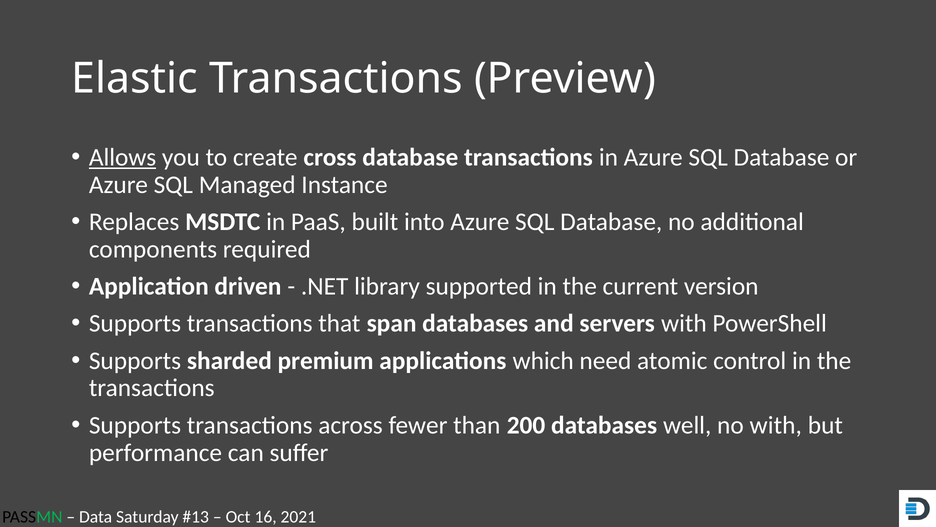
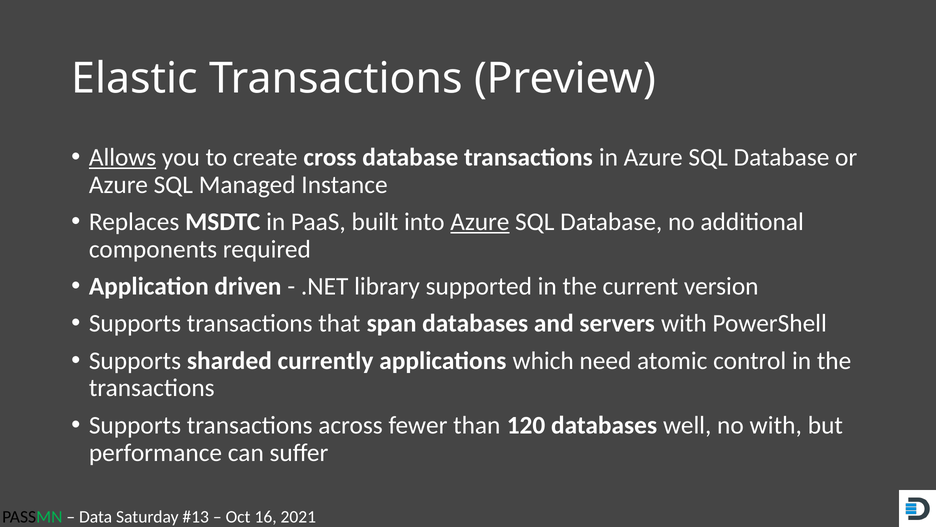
Azure underline: none -> present (480, 222)
premium: premium -> currently (325, 360)
200: 200 -> 120 (526, 425)
